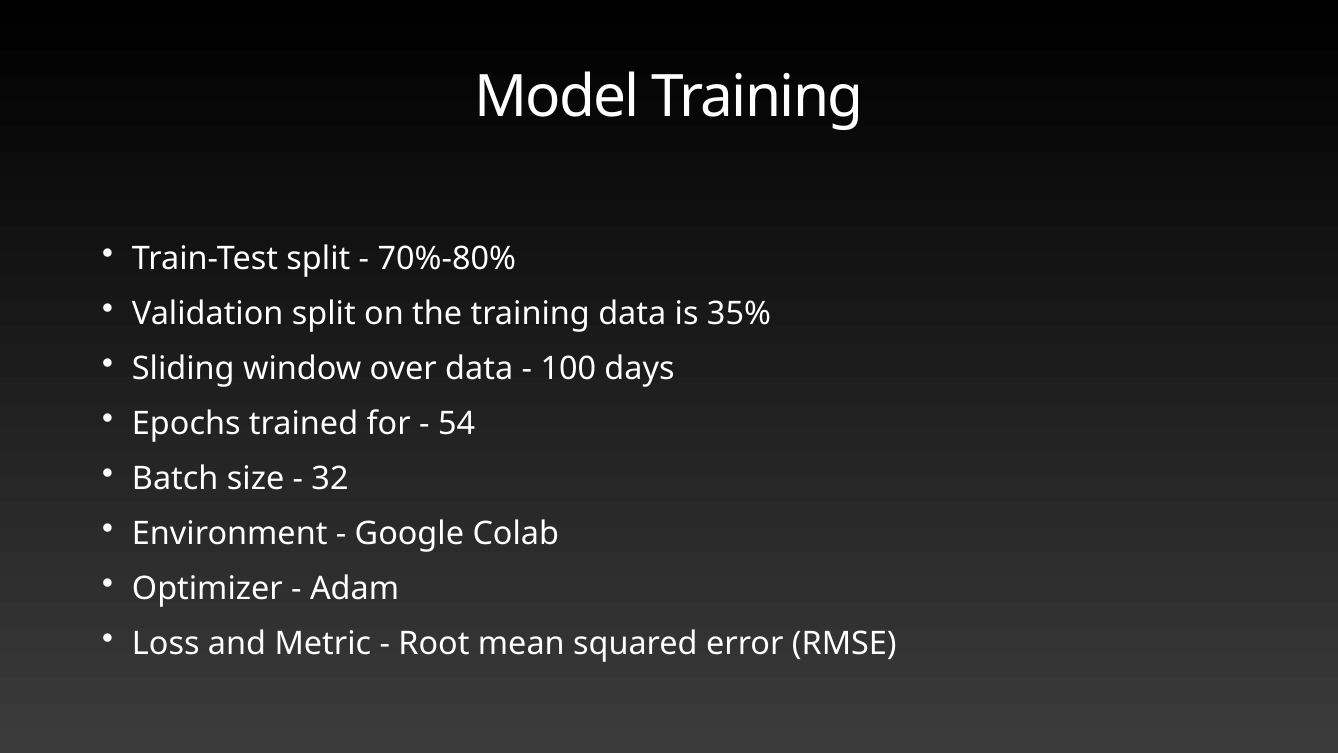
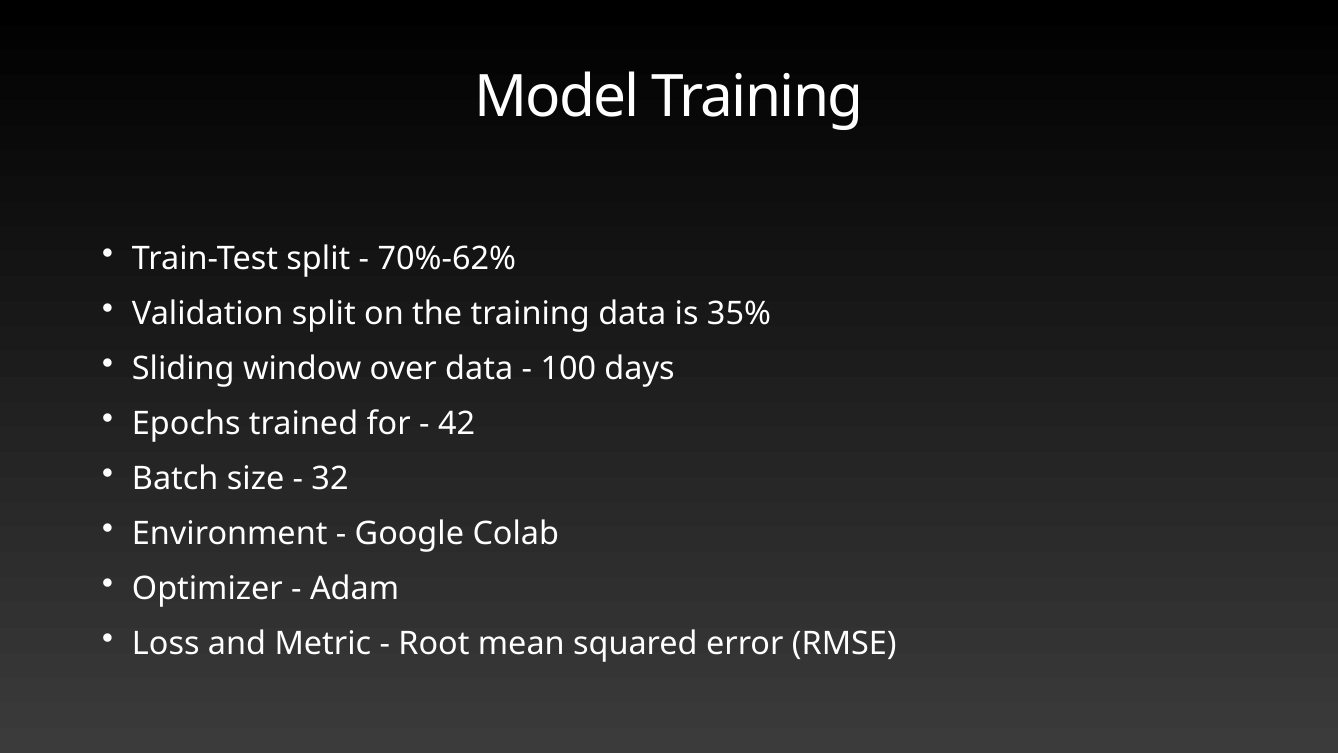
70%-80%: 70%-80% -> 70%-62% (447, 259)
54: 54 -> 42 (457, 423)
